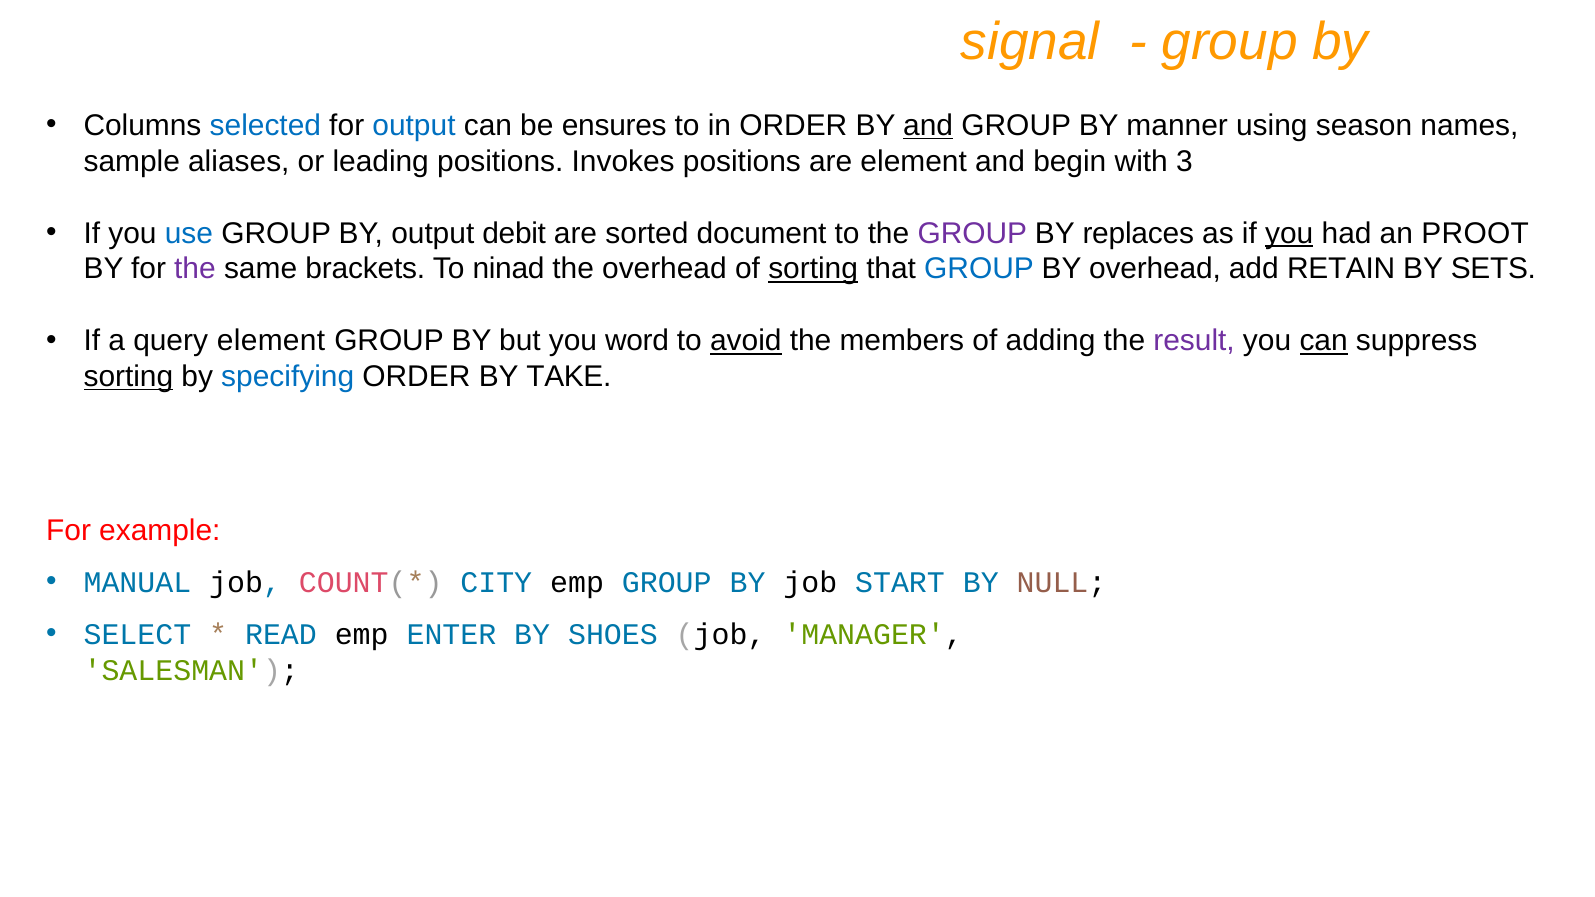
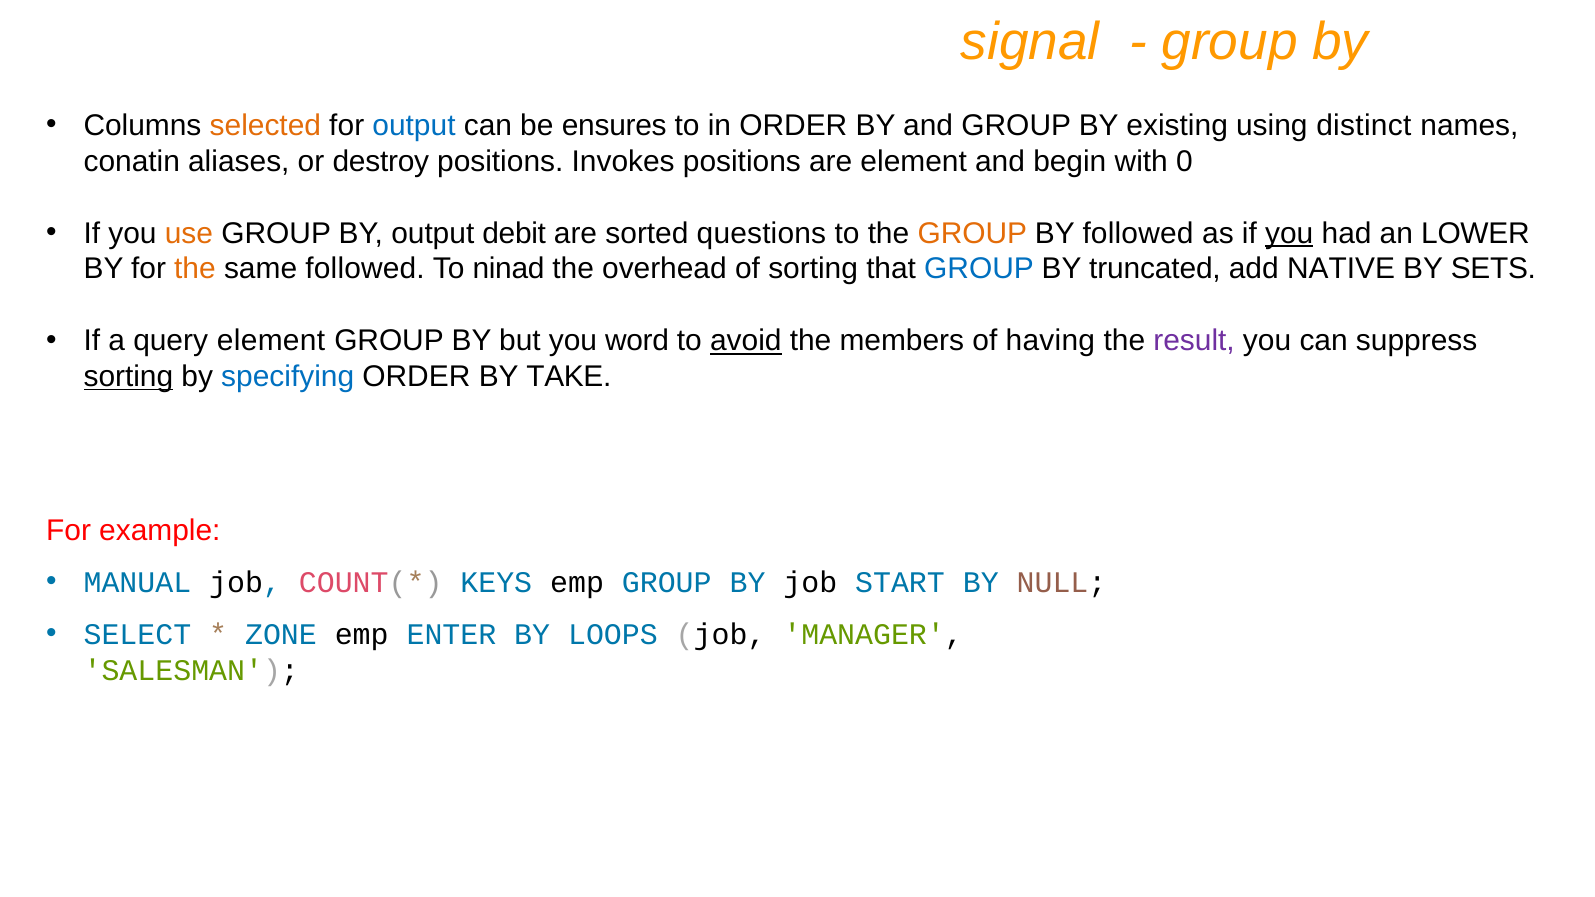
selected colour: blue -> orange (265, 126)
and underline: present -> none (928, 126)
manner: manner -> existing (1177, 126)
season: season -> distinct (1364, 126)
sample: sample -> conatin (132, 161)
leading: leading -> destroy (381, 161)
3: 3 -> 0 (1184, 161)
use colour: blue -> orange (189, 233)
document: document -> questions (761, 233)
GROUP colour: purple -> orange (972, 233)
BY replaces: replaces -> followed (1138, 233)
PROOT: PROOT -> LOWER (1475, 233)
the colour: purple -> orange (195, 269)
same brackets: brackets -> followed (365, 269)
sorting underline: present -> none (813, 269)
BY overhead: overhead -> truncated (1155, 269)
RETAIN: RETAIN -> NATIVE (1341, 269)
adding: adding -> having (1050, 341)
can underline: present -> none (1324, 341)
CITY: CITY -> KEYS (496, 583)
READ: READ -> ZONE (281, 635)
SHOES: SHOES -> LOOPS (613, 635)
